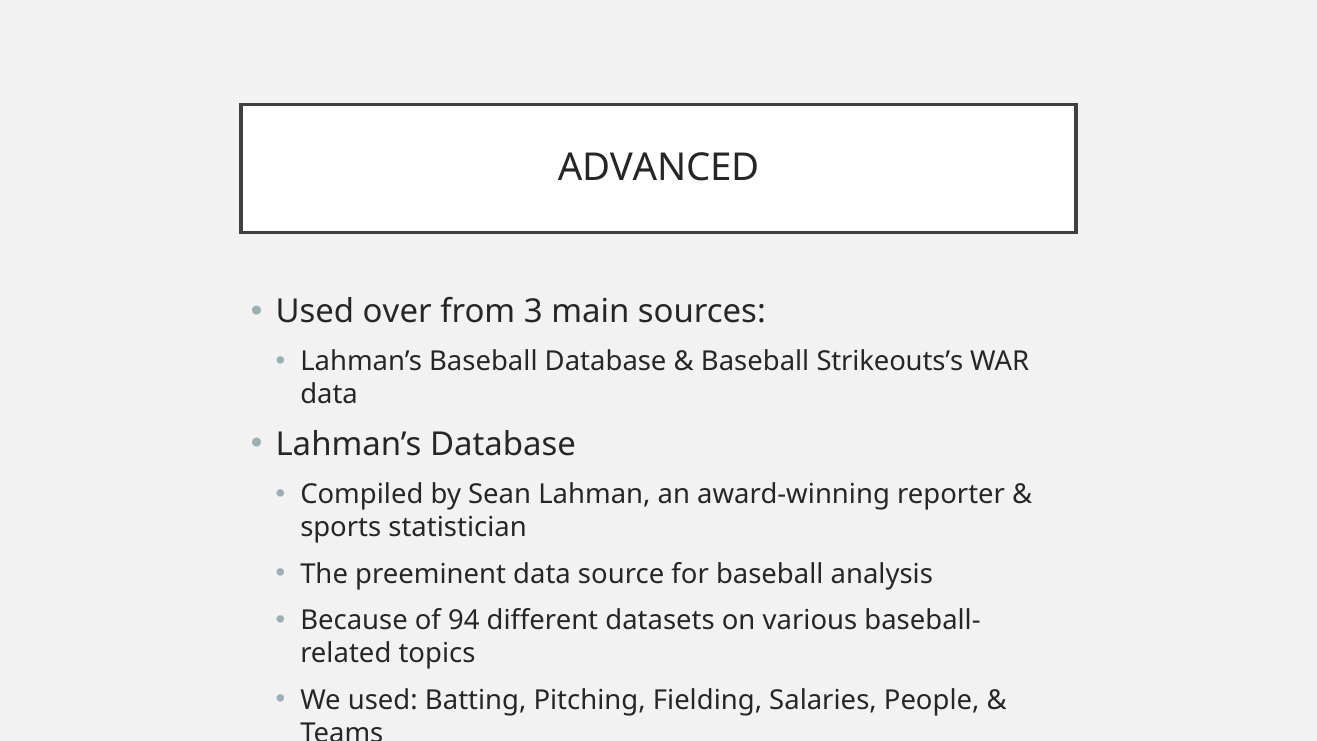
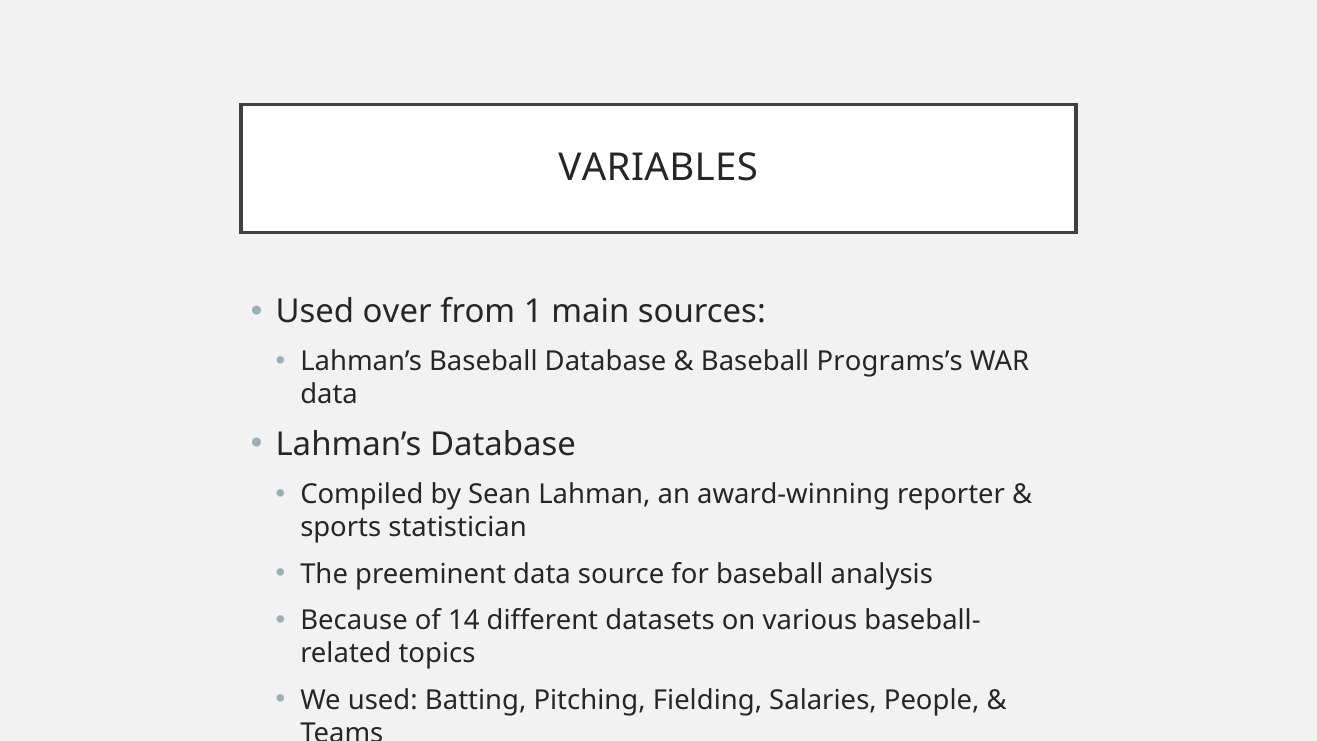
ADVANCED: ADVANCED -> VARIABLES (658, 168)
3: 3 -> 1 (533, 312)
Strikeouts’s: Strikeouts’s -> Programs’s (890, 362)
94: 94 -> 14 (464, 621)
